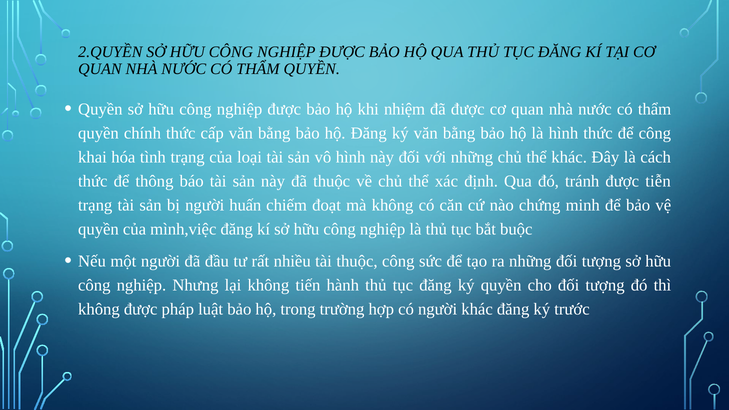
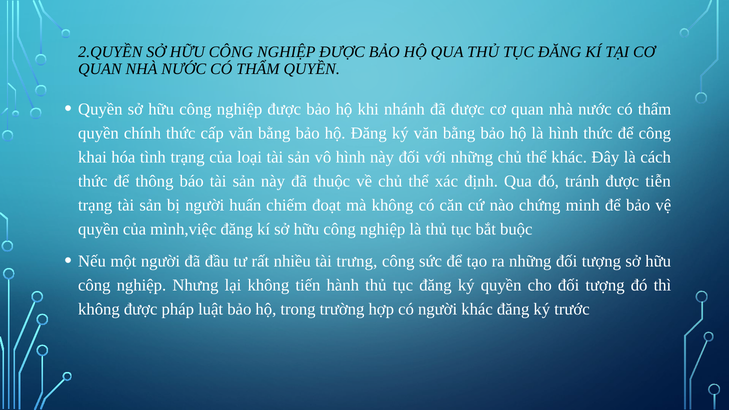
nhiệm: nhiệm -> nhánh (404, 109)
tài thuộc: thuộc -> trưng (357, 261)
